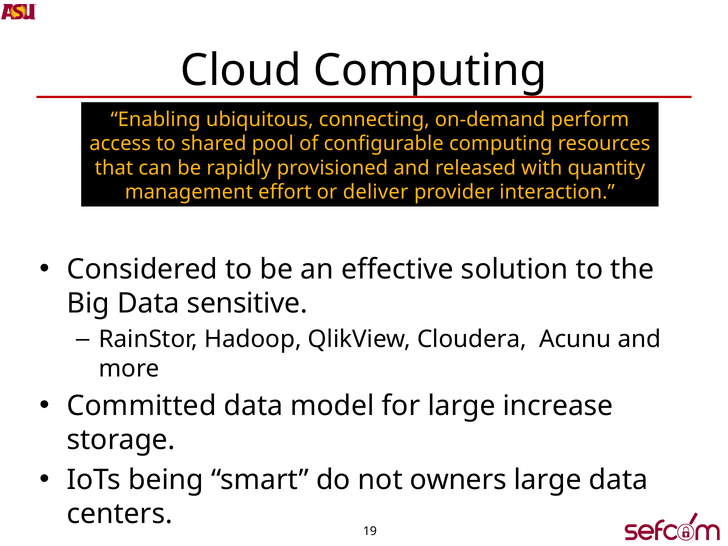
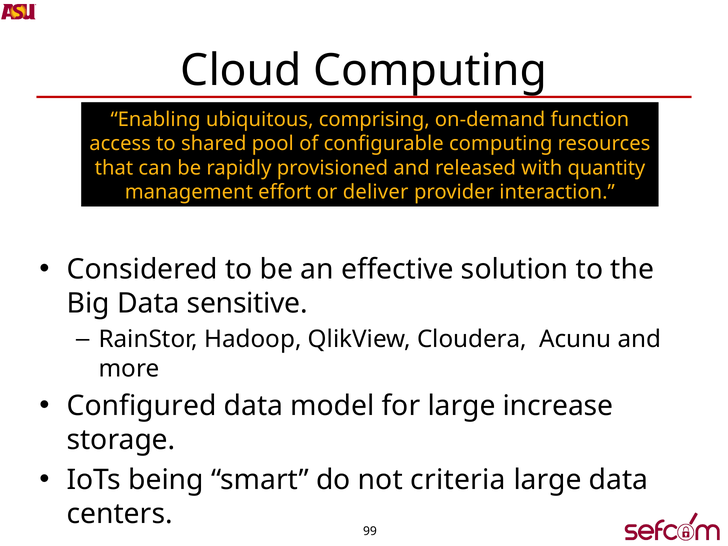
connecting: connecting -> comprising (374, 119)
perform: perform -> function (590, 119)
Committed: Committed -> Configured (142, 406)
owners: owners -> criteria (458, 480)
19: 19 -> 99 (370, 531)
